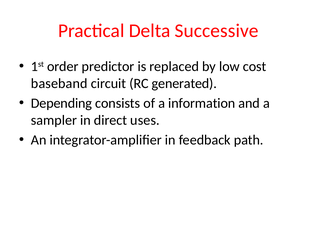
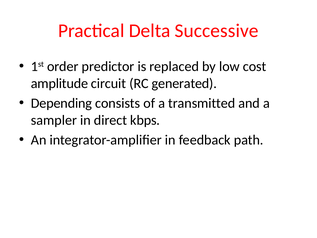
baseband: baseband -> amplitude (59, 83)
information: information -> transmitted (202, 103)
uses: uses -> kbps (145, 120)
